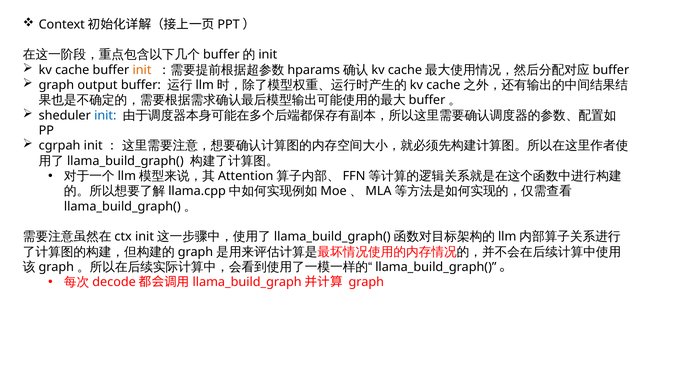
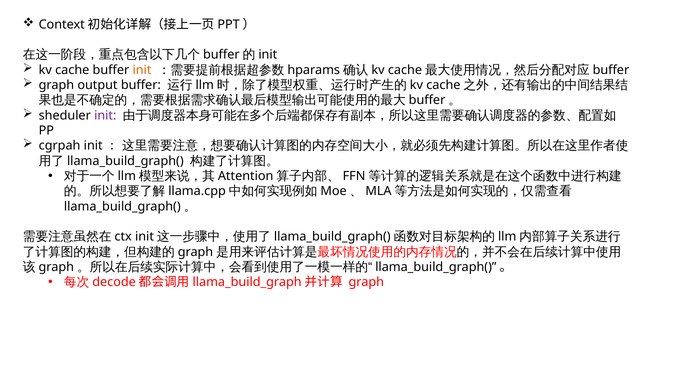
init colour: blue -> purple (105, 116)
